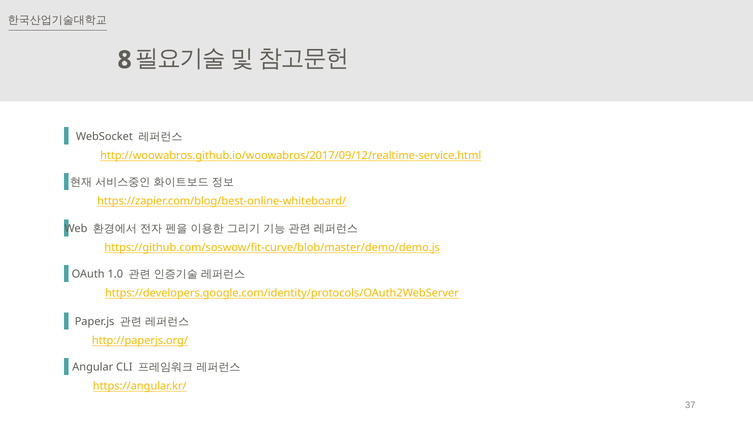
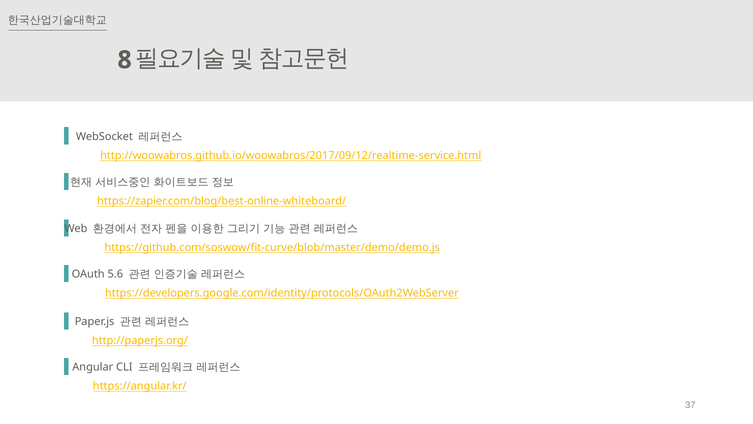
1.0: 1.0 -> 5.6 (115, 274)
